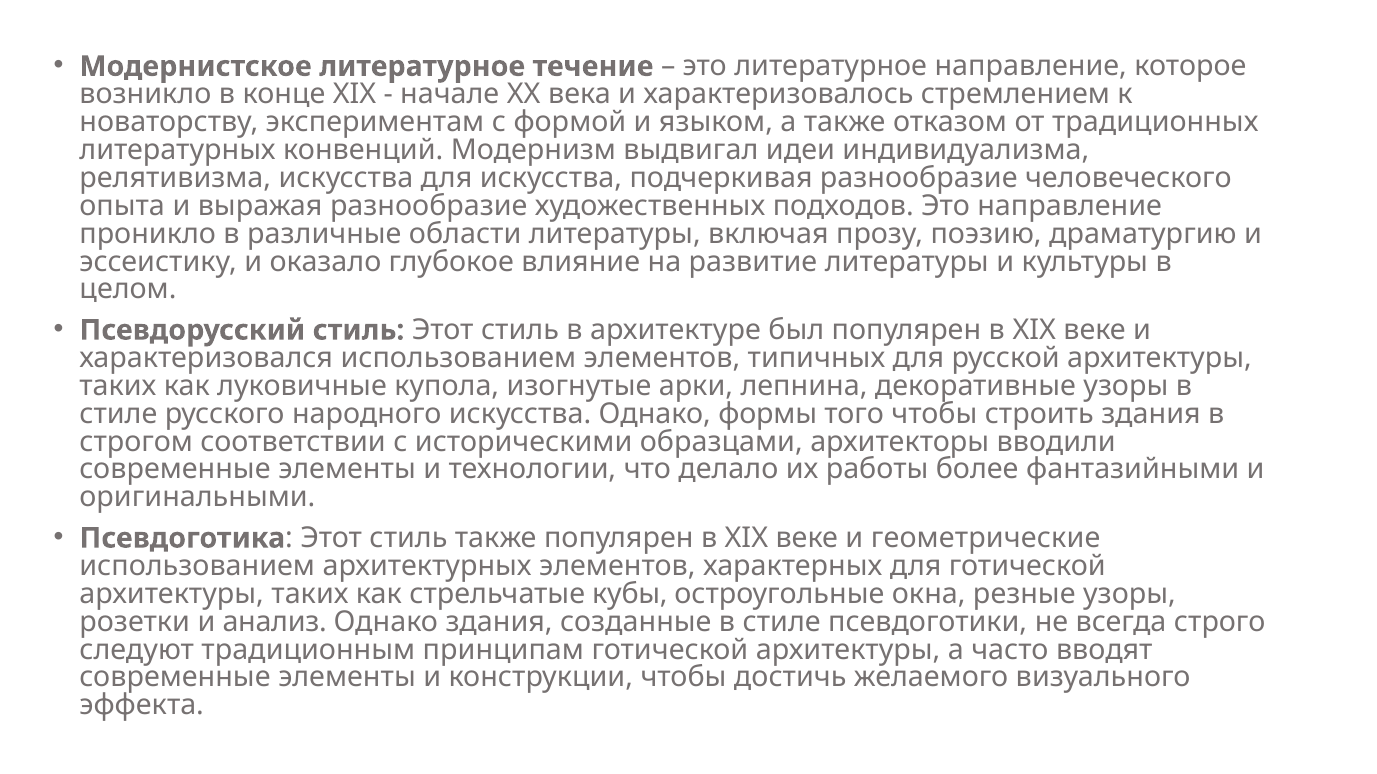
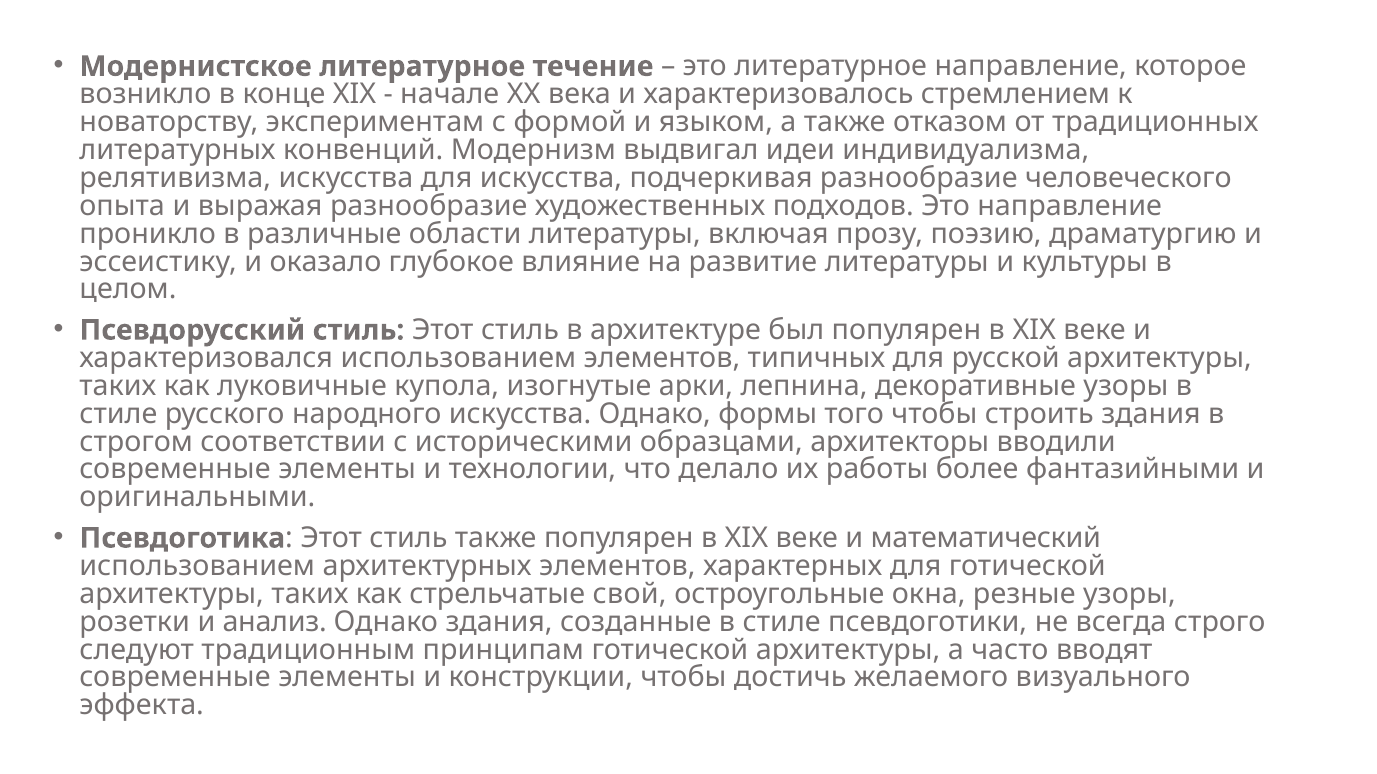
геометрические: геометрические -> математический (986, 539)
кубы: кубы -> свой (630, 594)
